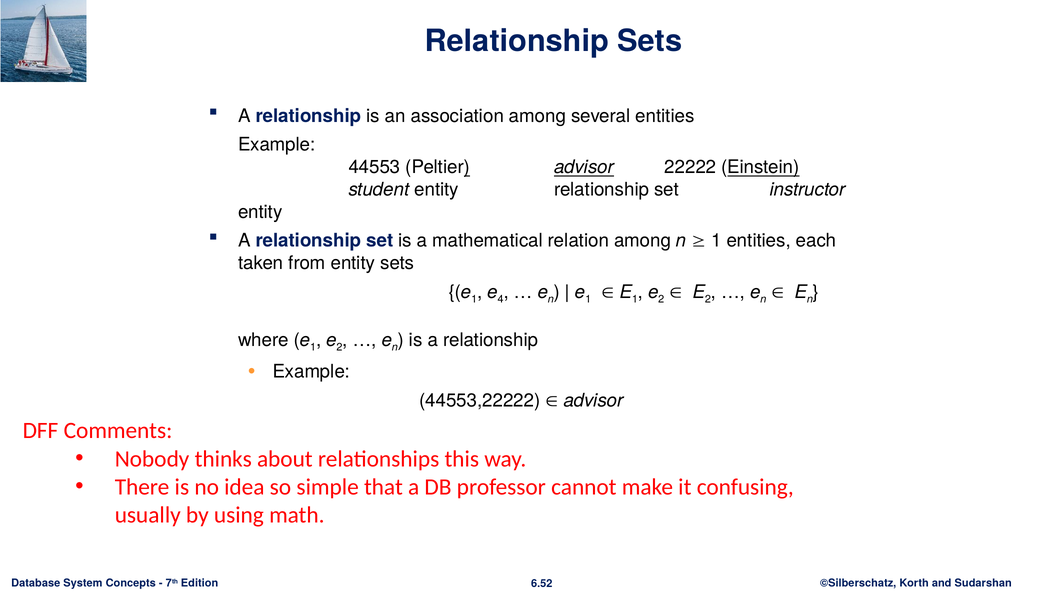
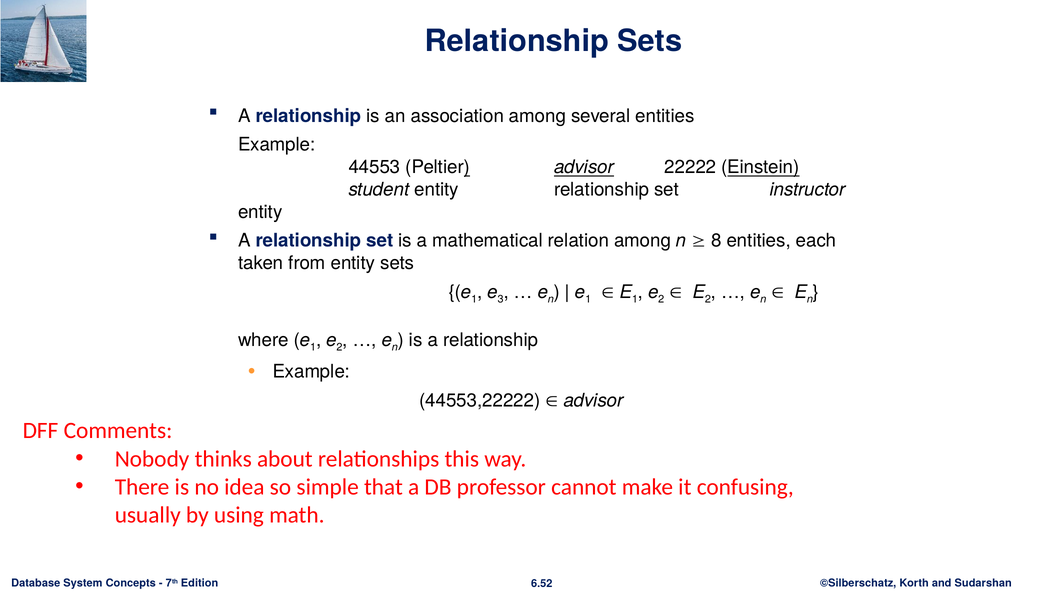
1: 1 -> 8 (716, 241)
4: 4 -> 3 (501, 299)
